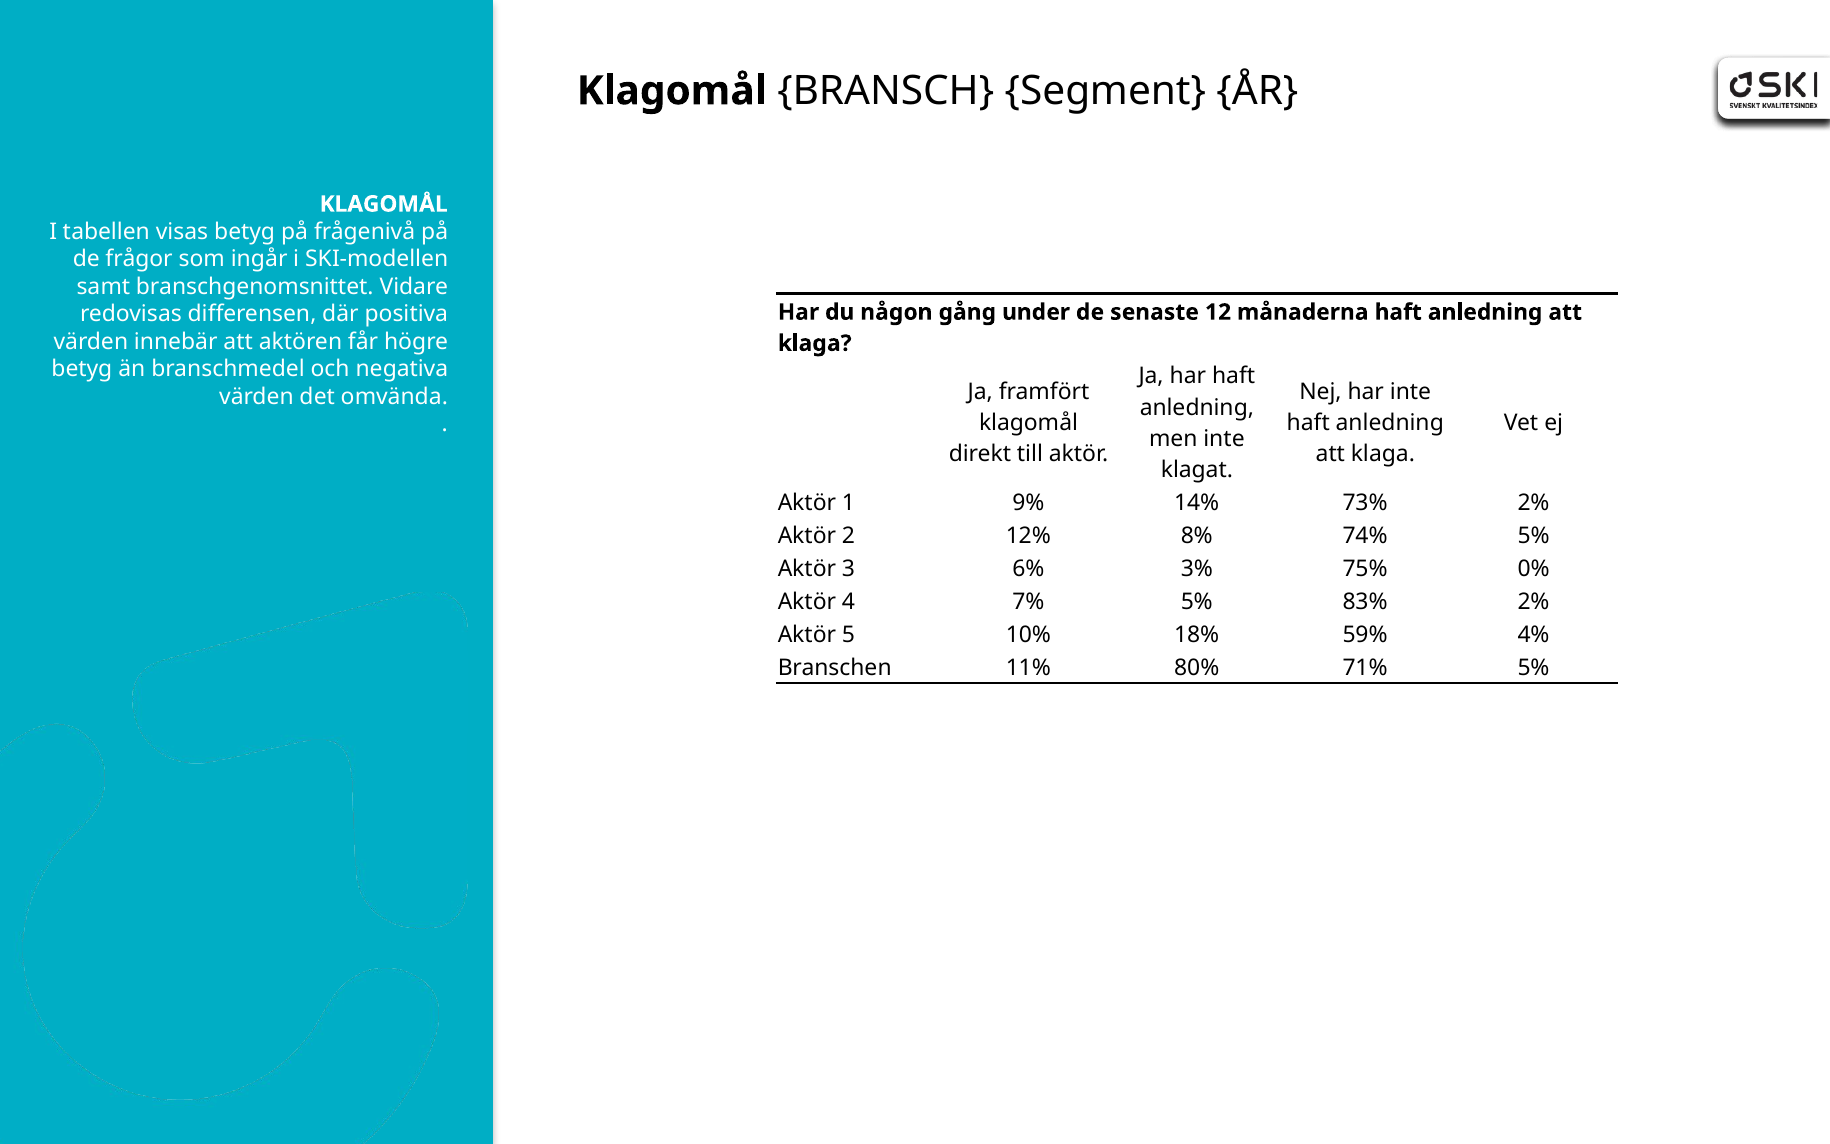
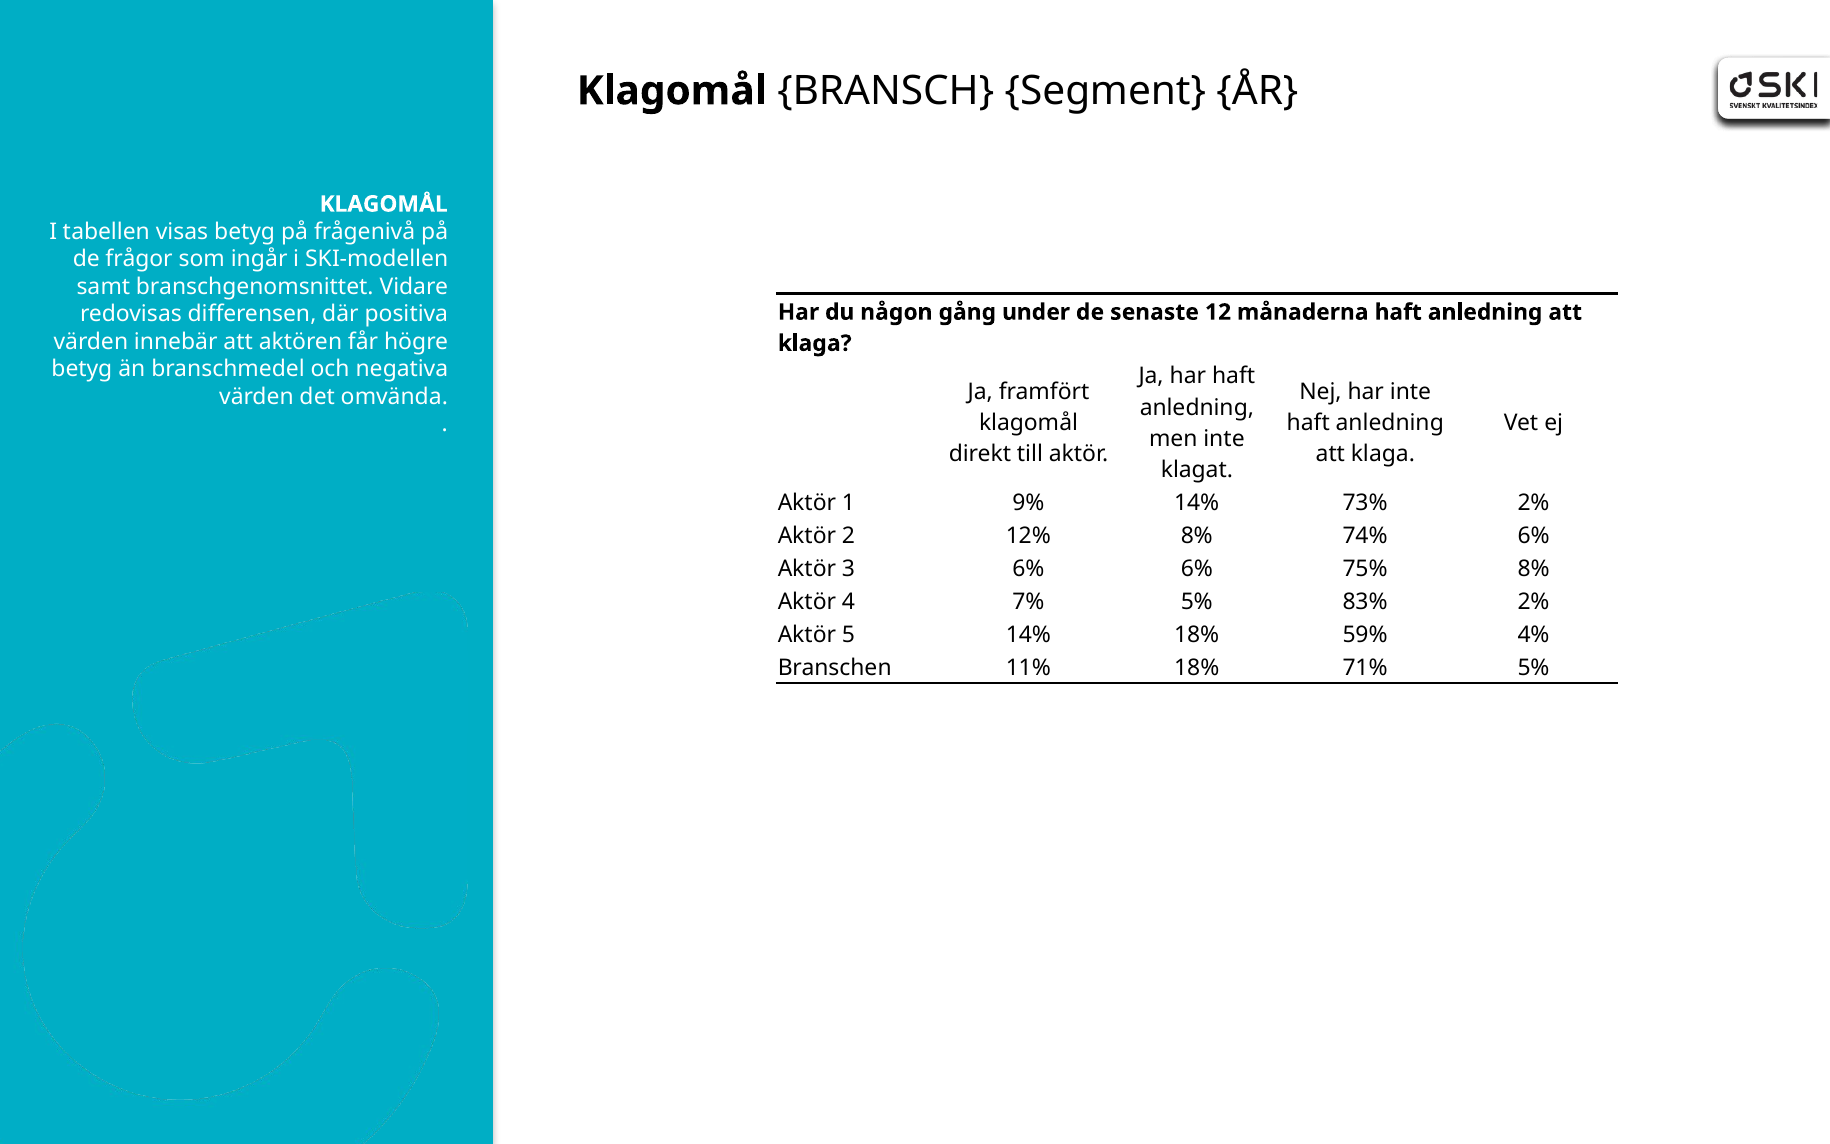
74% 5%: 5% -> 6% (1534, 536)
6% 3%: 3% -> 6% (1197, 569)
75% 0%: 0% -> 8% (1534, 569)
5 10%: 10% -> 14% (1028, 635)
11% 80%: 80% -> 18% (1197, 668)
